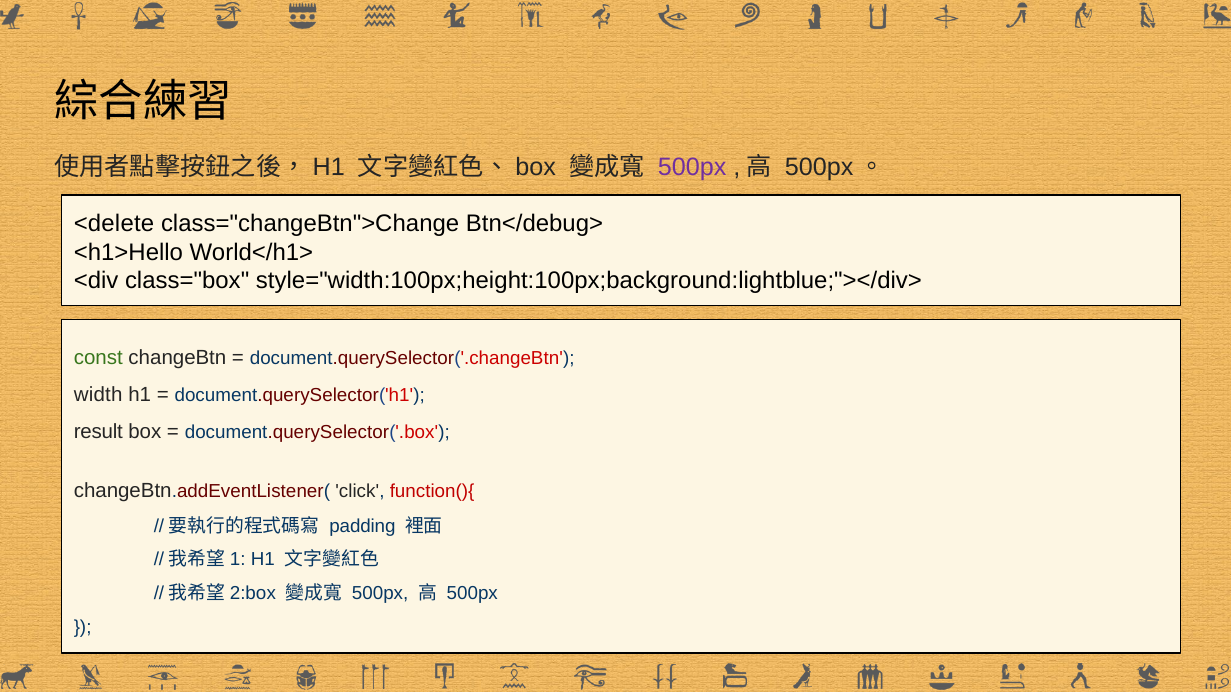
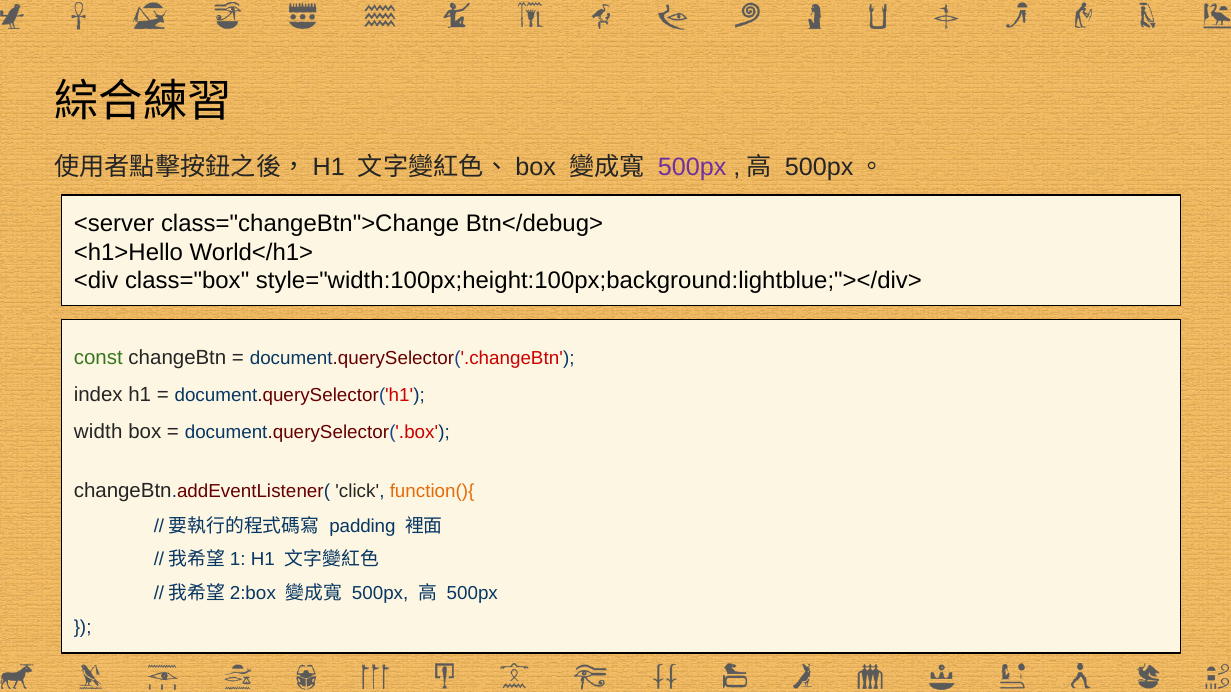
<delete: <delete -> <server (114, 224)
width: width -> index (98, 395)
result: result -> width (98, 432)
function(){ colour: red -> orange (432, 492)
